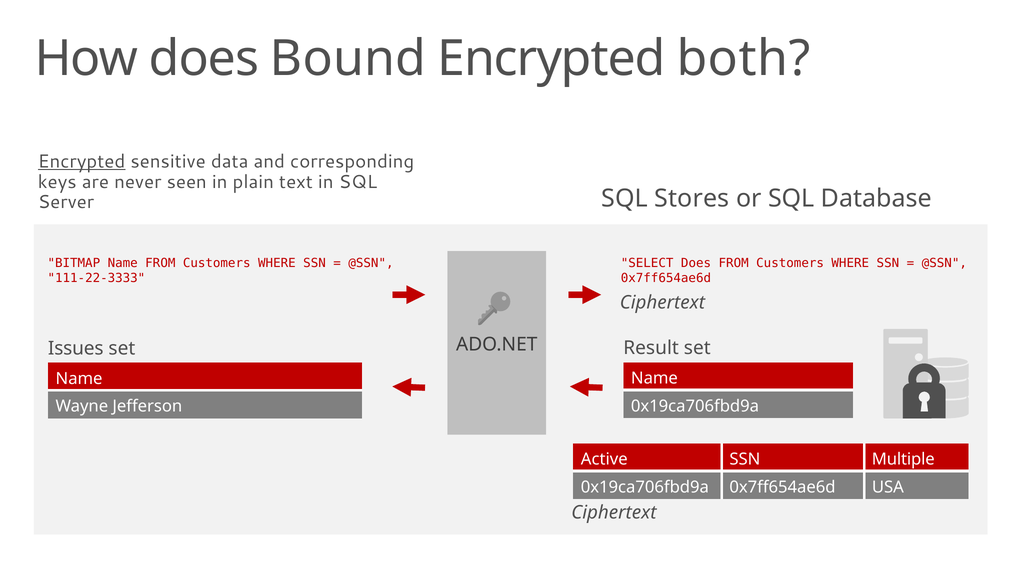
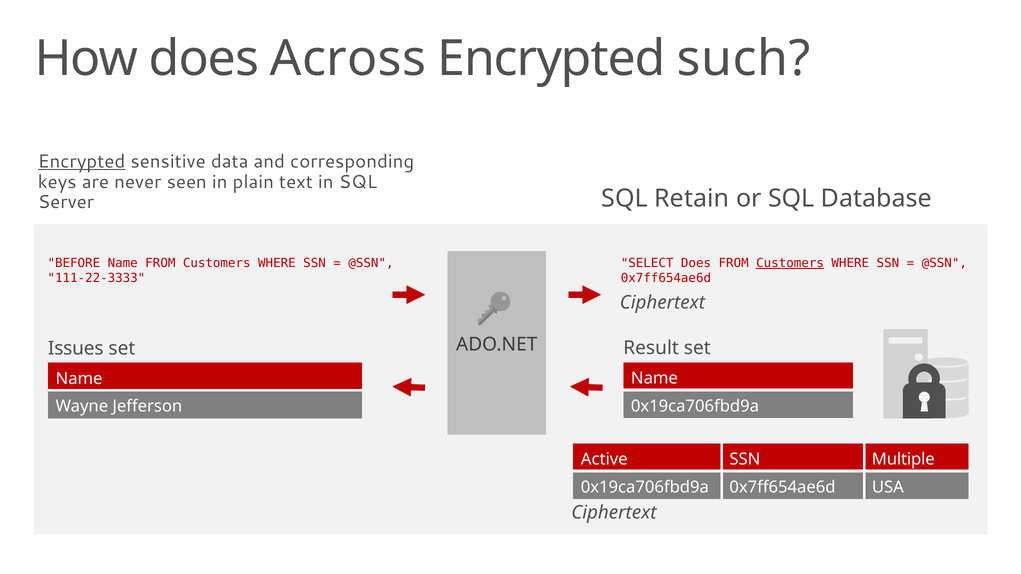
Bound: Bound -> Across (348, 59)
both: both -> such (743, 59)
Stores: Stores -> Retain (692, 198)
BITMAP: BITMAP -> BEFORE (74, 263)
Customers underline: none -> present (790, 263)
